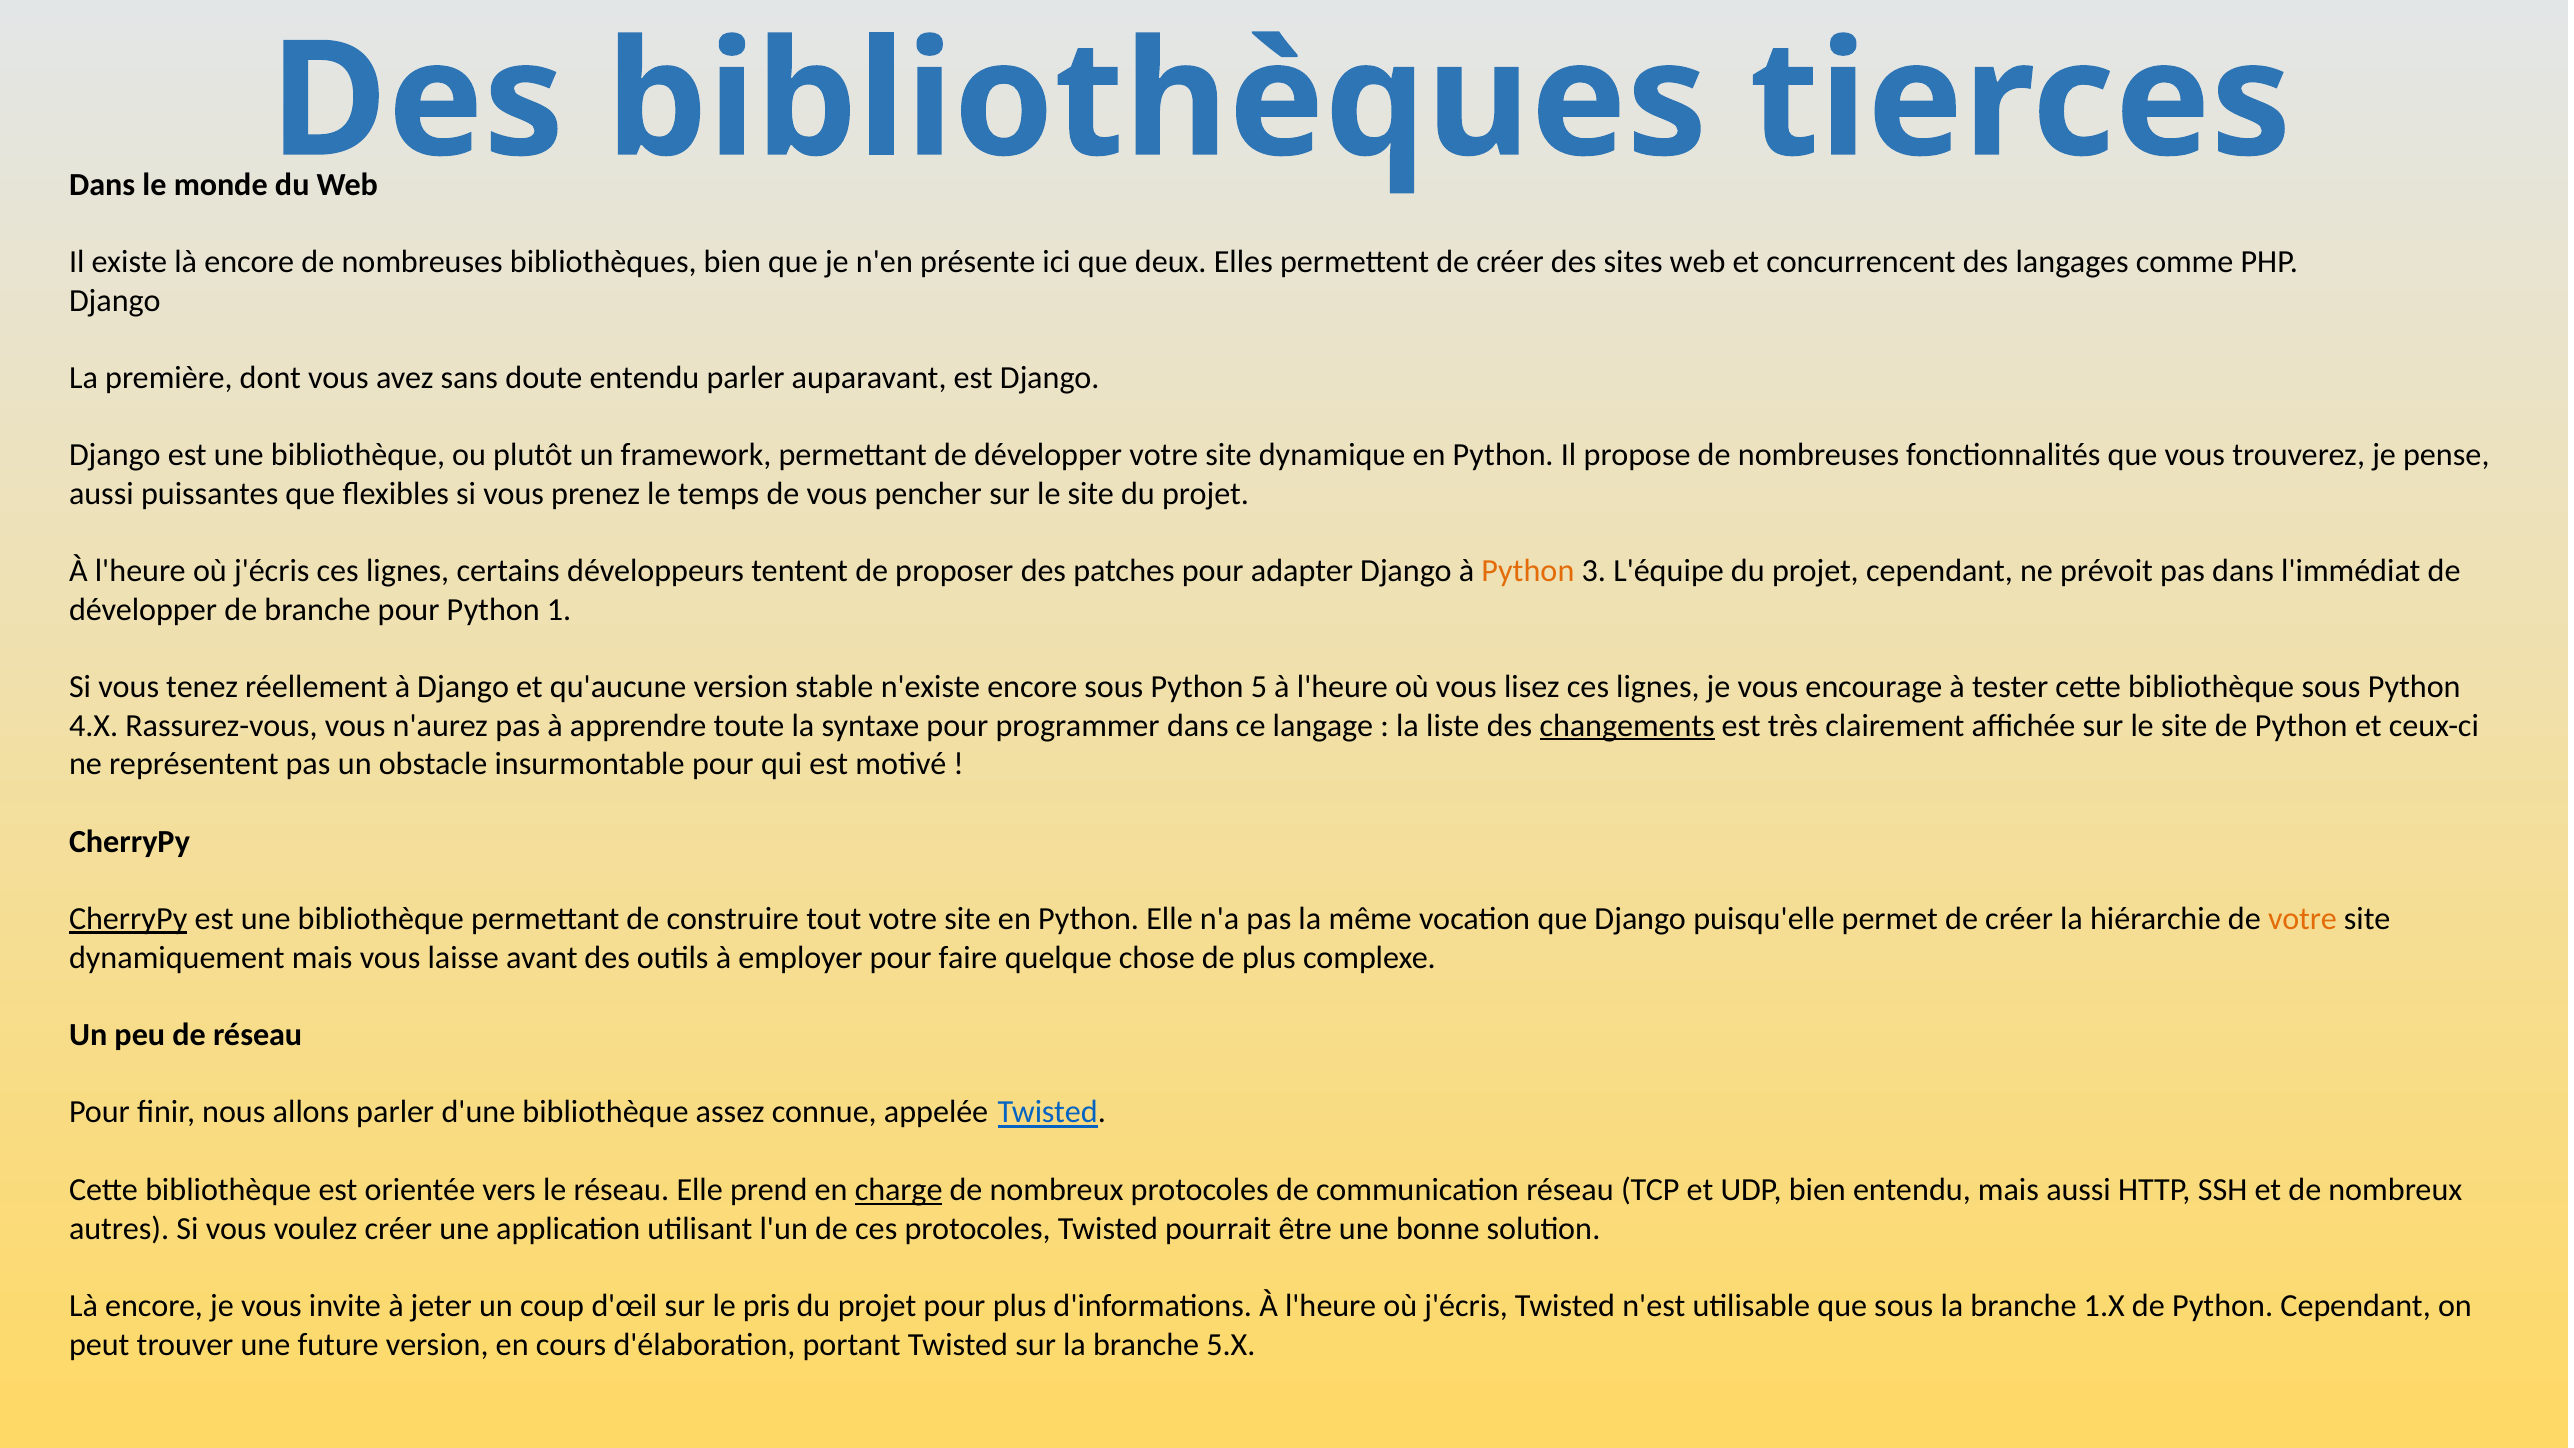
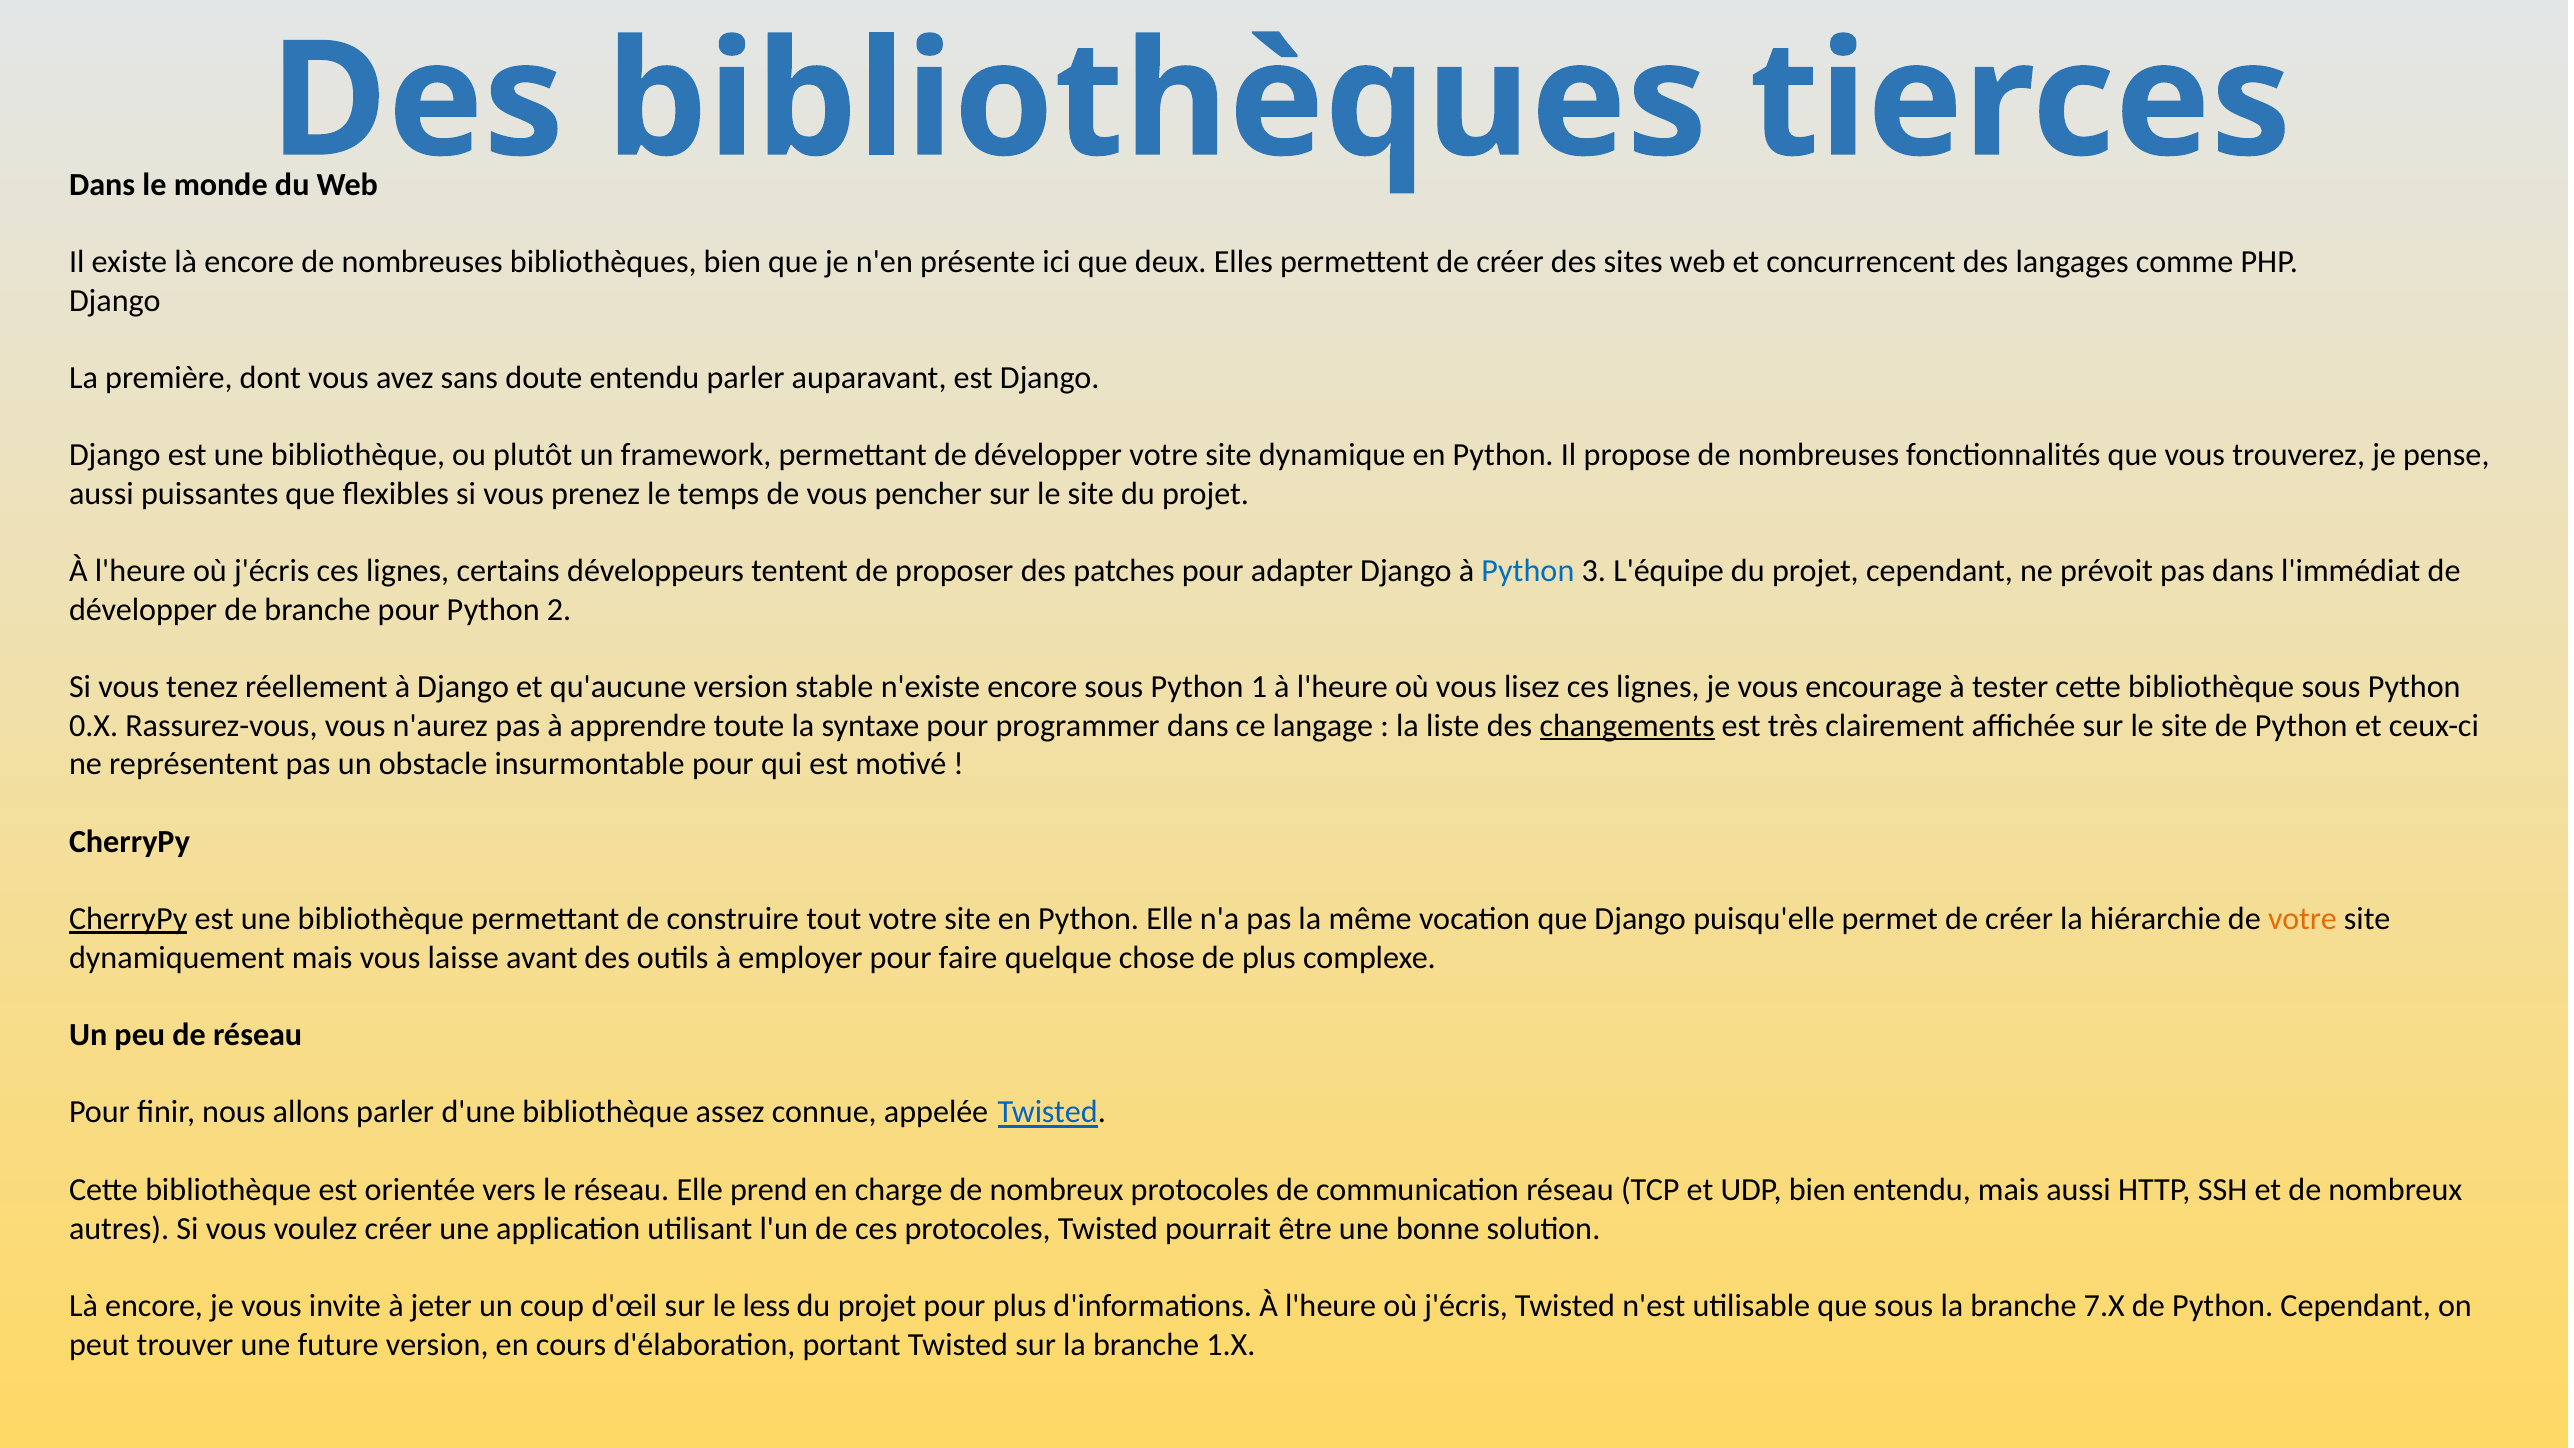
Python colour: orange -> blue (1528, 571)
1: 1 -> 2 (559, 610)
5: 5 -> 1 (1259, 687)
4.X: 4.X -> 0.X (94, 725)
charge underline: present -> none (899, 1190)
pris: pris -> less (766, 1306)
1.X: 1.X -> 7.X (2104, 1306)
5.X: 5.X -> 1.X (1231, 1344)
